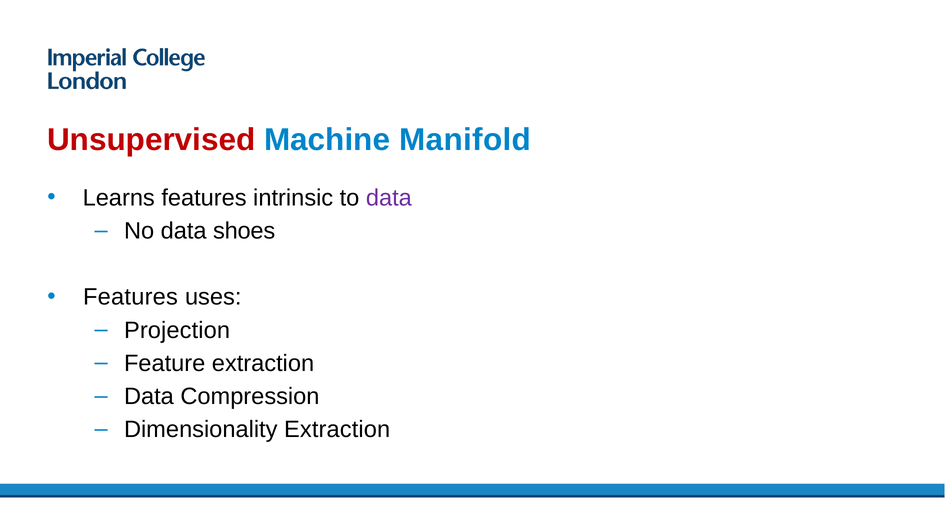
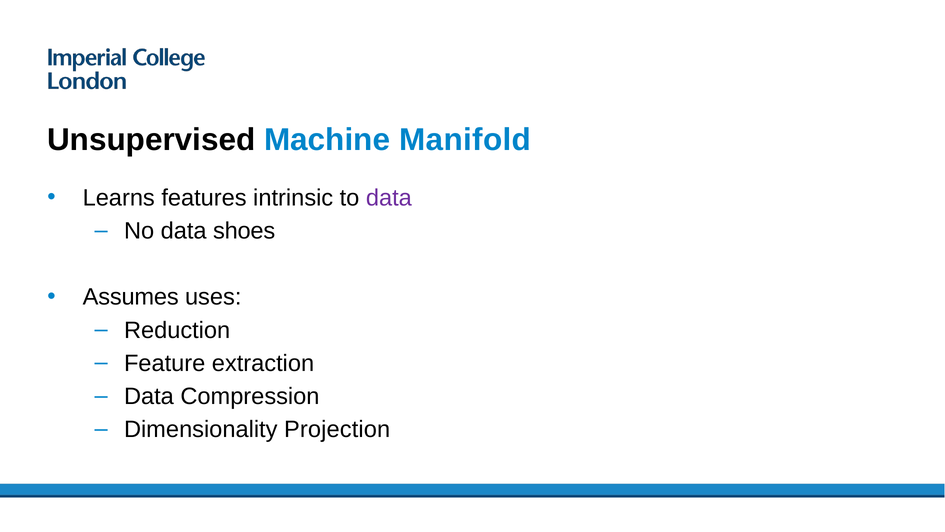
Unsupervised colour: red -> black (151, 140)
Features: Features -> Assumes (131, 297)
Projection: Projection -> Reduction (177, 330)
Dimensionality Extraction: Extraction -> Projection (337, 429)
